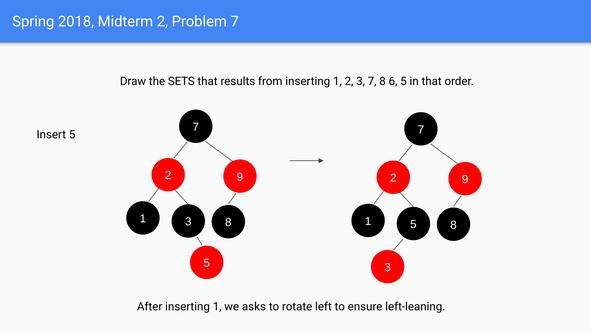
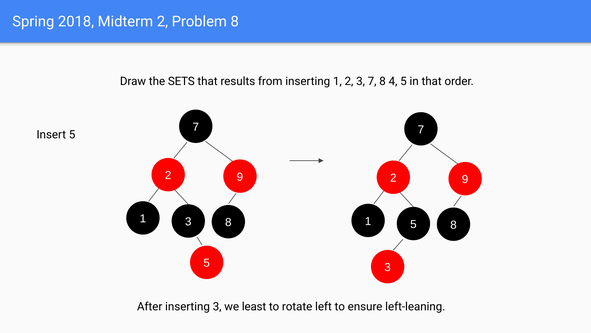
Problem 7: 7 -> 8 (235, 22)
6: 6 -> 4 (393, 81)
After inserting 1: 1 -> 3 (217, 306)
asks: asks -> least (254, 306)
